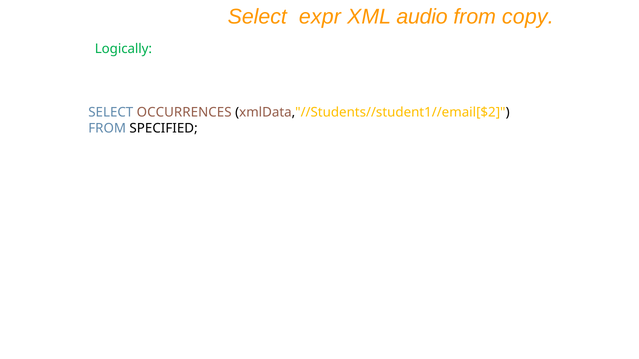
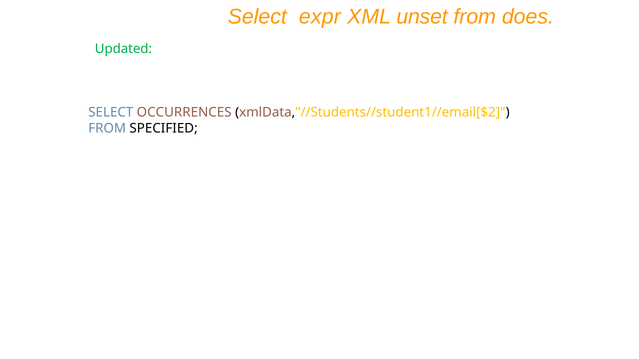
audio: audio -> unset (422, 17)
copy: copy -> does (528, 17)
Logically: Logically -> Updated (123, 49)
